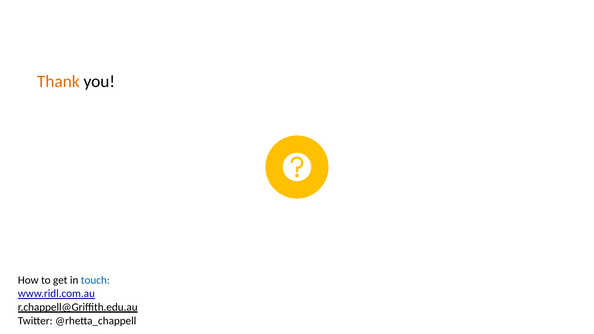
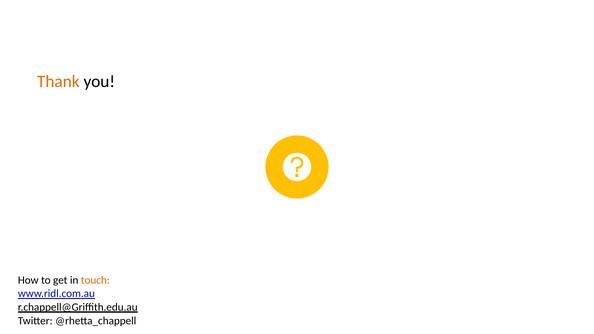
touch colour: blue -> orange (95, 280)
